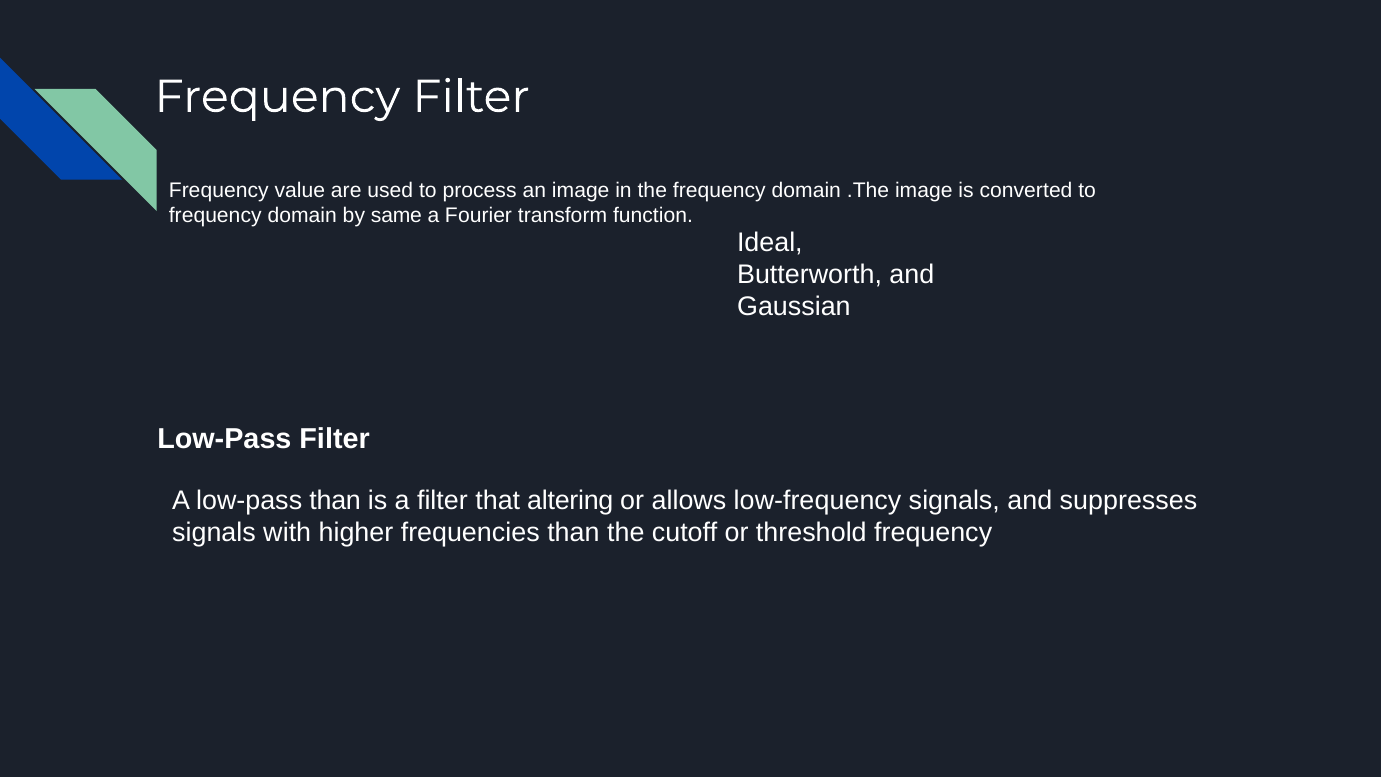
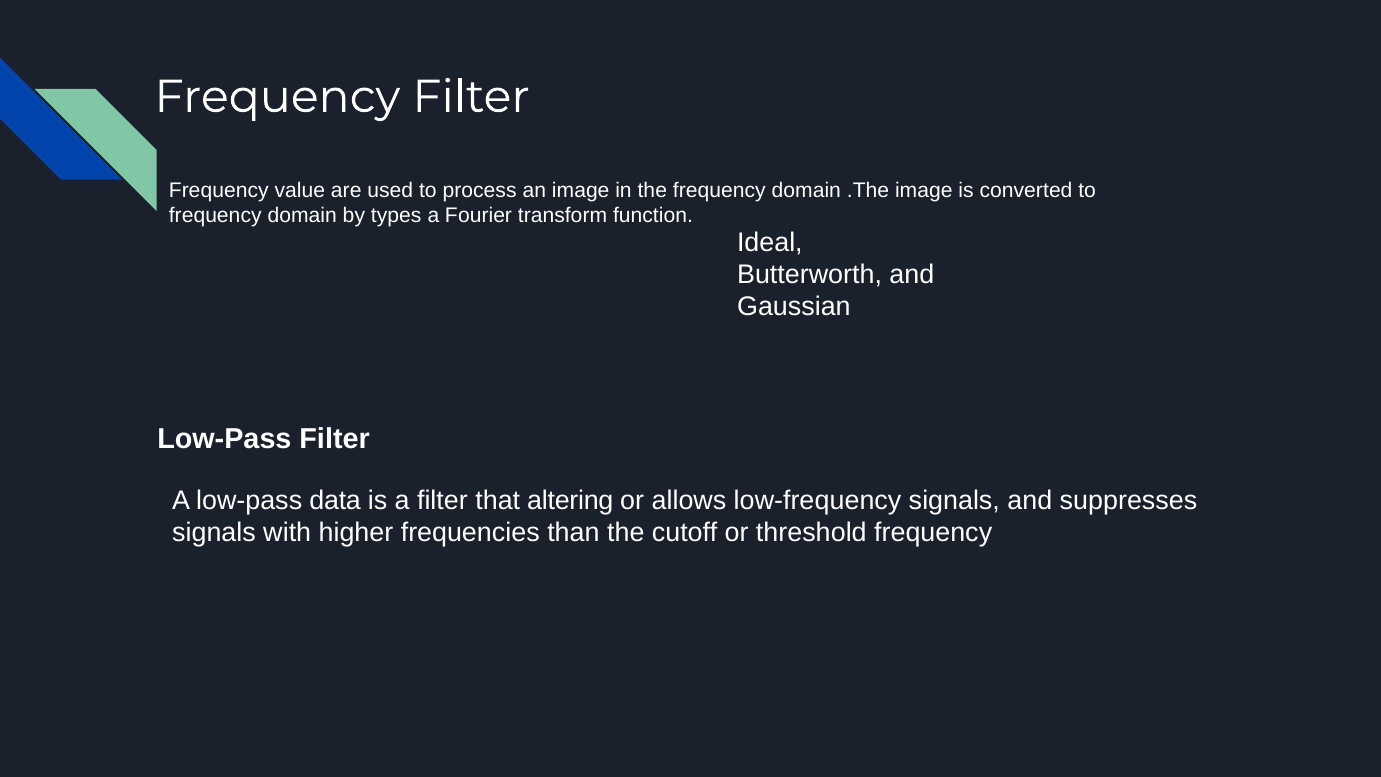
same: same -> types (396, 216)
low-pass than: than -> data (335, 501)
